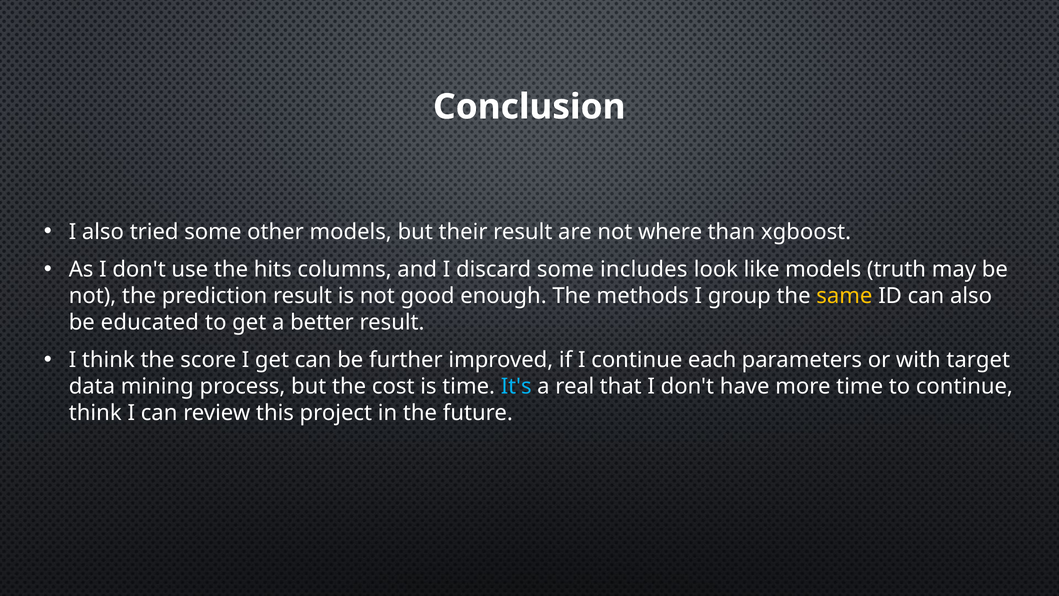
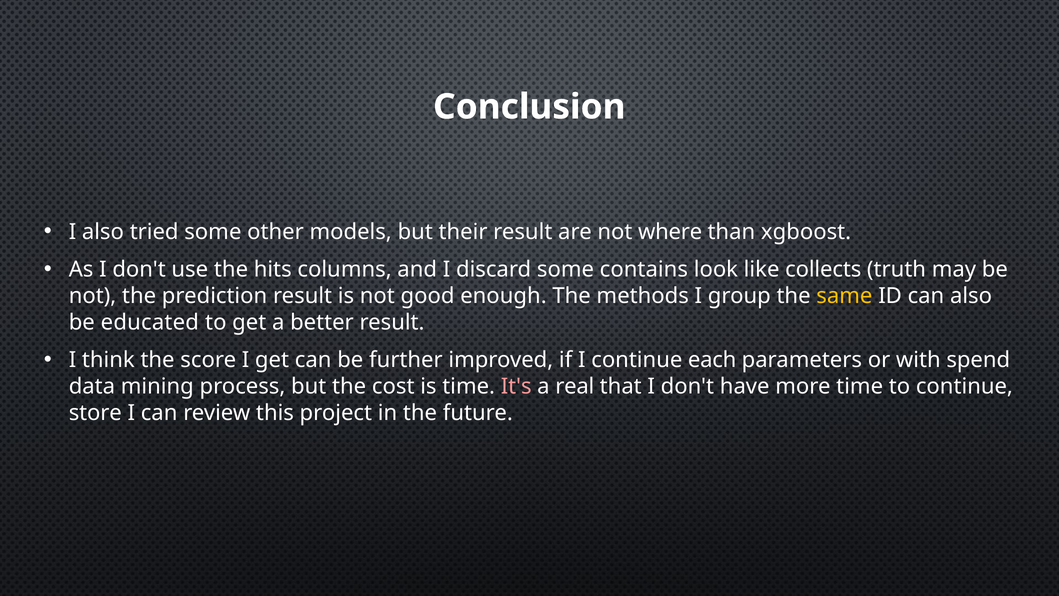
includes: includes -> contains (644, 269)
like models: models -> collects (823, 269)
target: target -> spend (978, 360)
It's colour: light blue -> pink (516, 386)
think: think -> store (95, 413)
